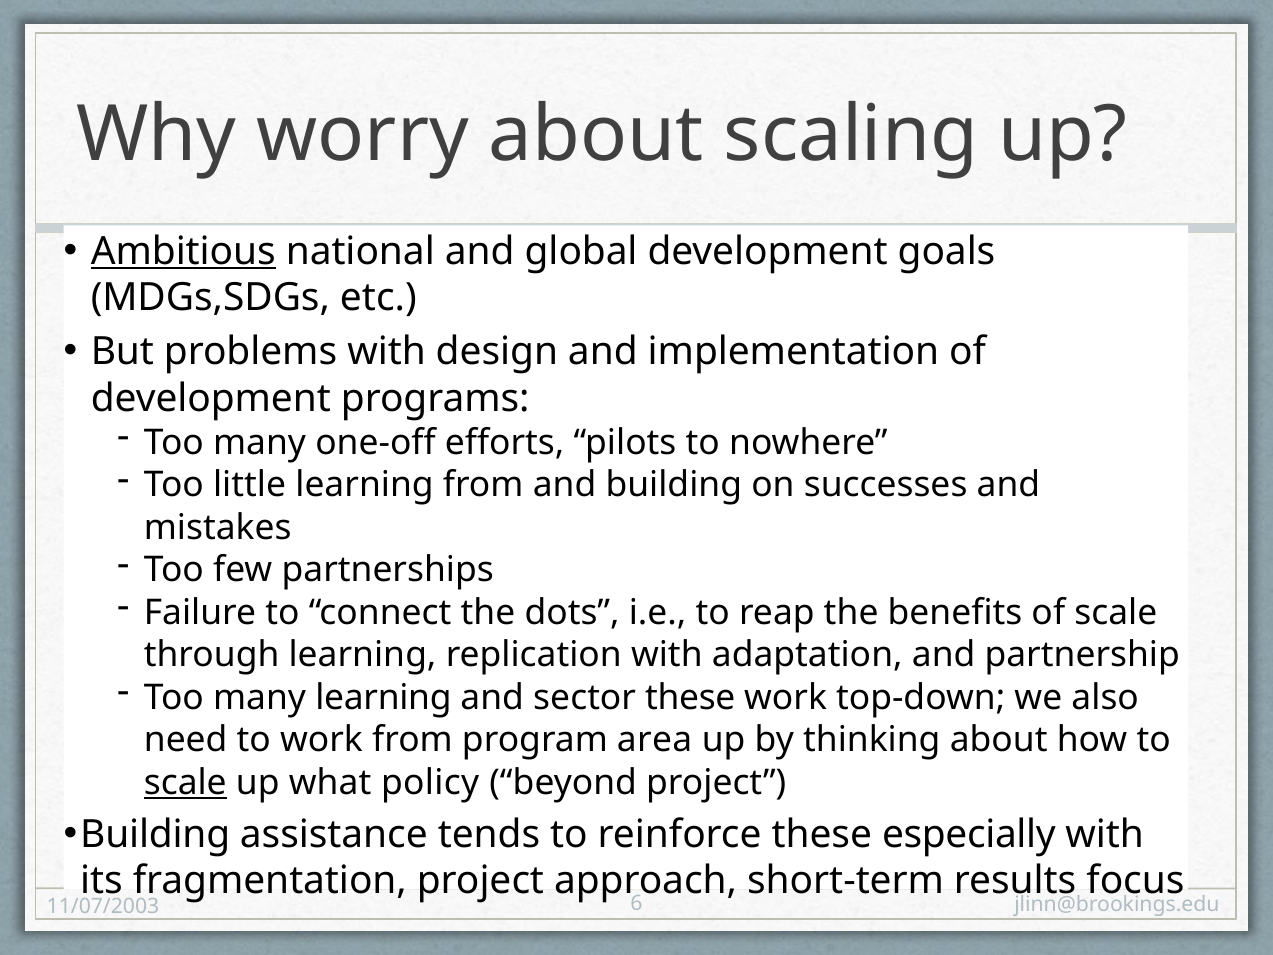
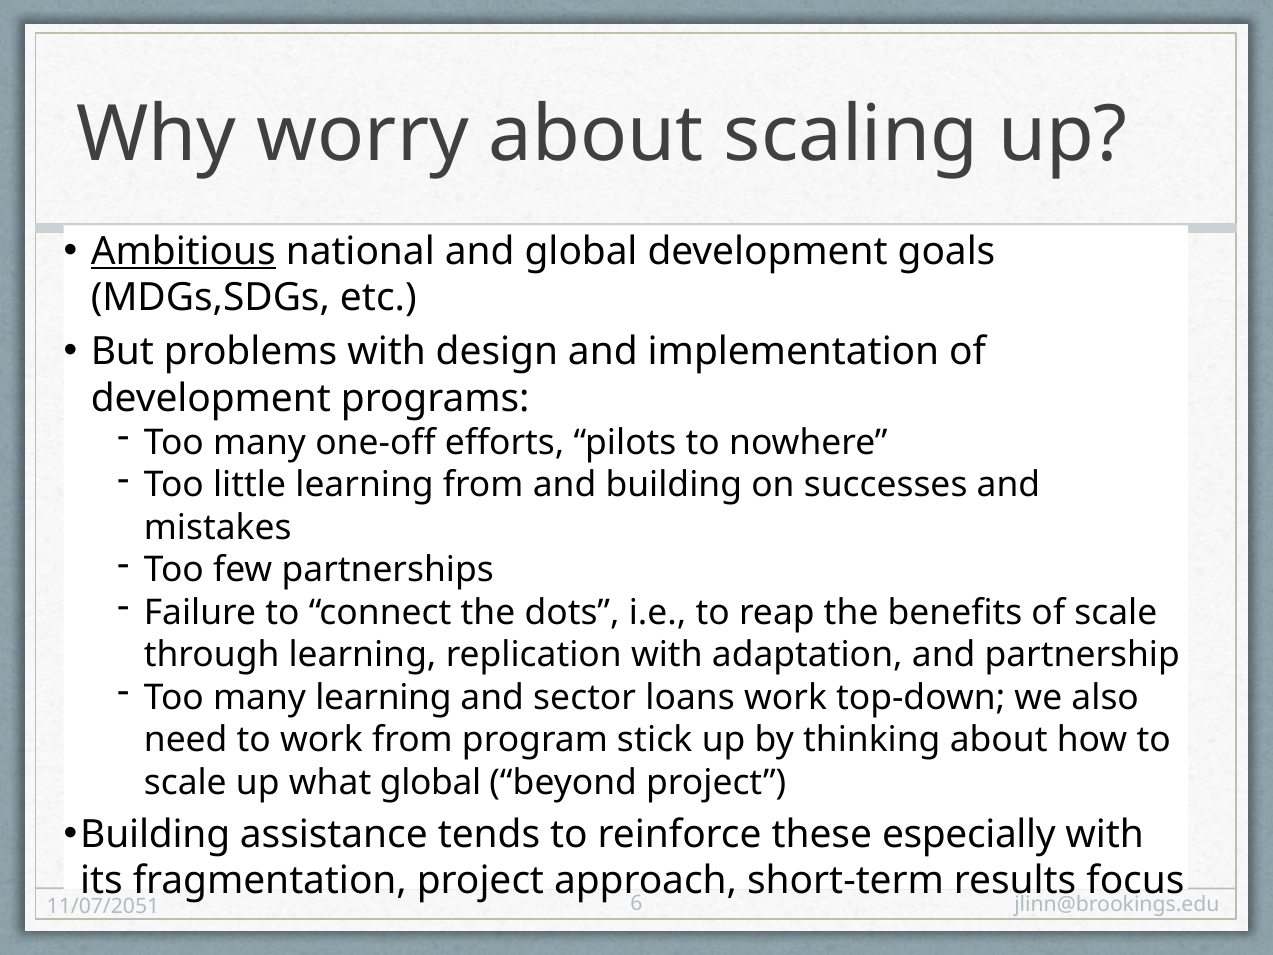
sector these: these -> loans (690, 697)
area: area -> stick (655, 740)
scale underline: present -> none (185, 782)
what policy: policy -> global (431, 782)
11/07/2003: 11/07/2003 -> 11/07/2051 (103, 907)
